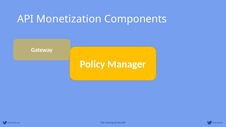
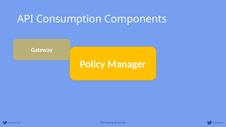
Monetization: Monetization -> Consumption (69, 19)
